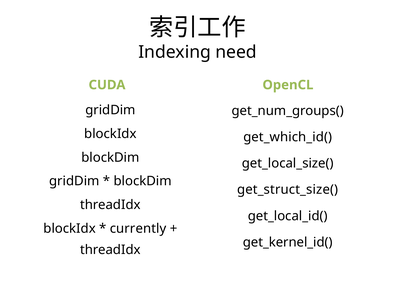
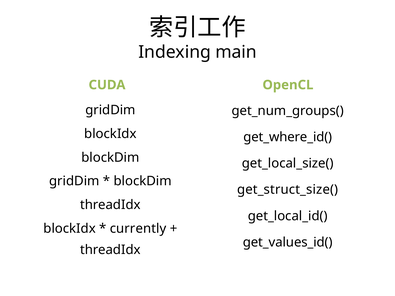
need: need -> main (236, 52)
get_which_id(: get_which_id( -> get_where_id( (288, 137)
get_kernel_id(: get_kernel_id( -> get_values_id( (288, 242)
